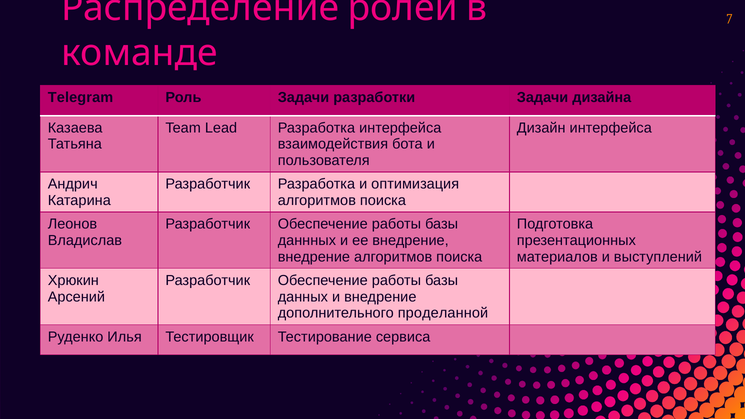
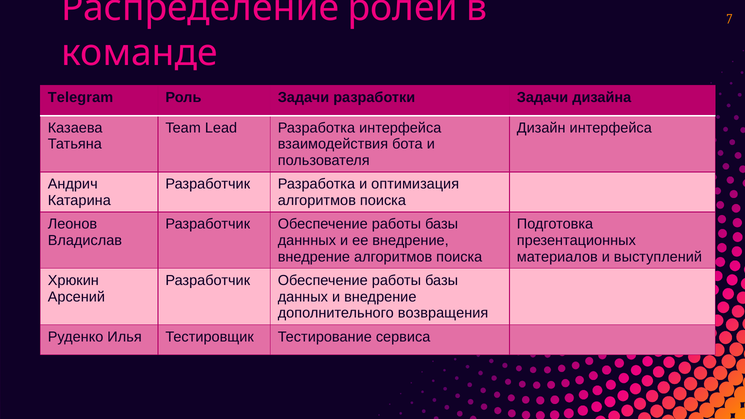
проделанной: проделанной -> возвращения (443, 313)
